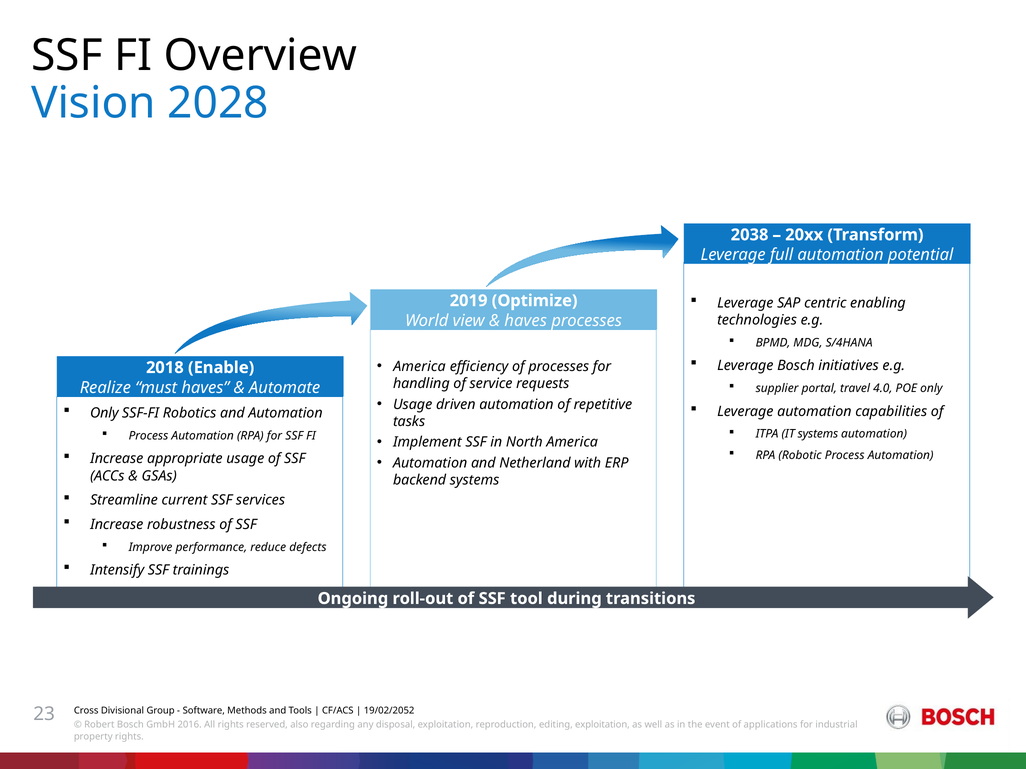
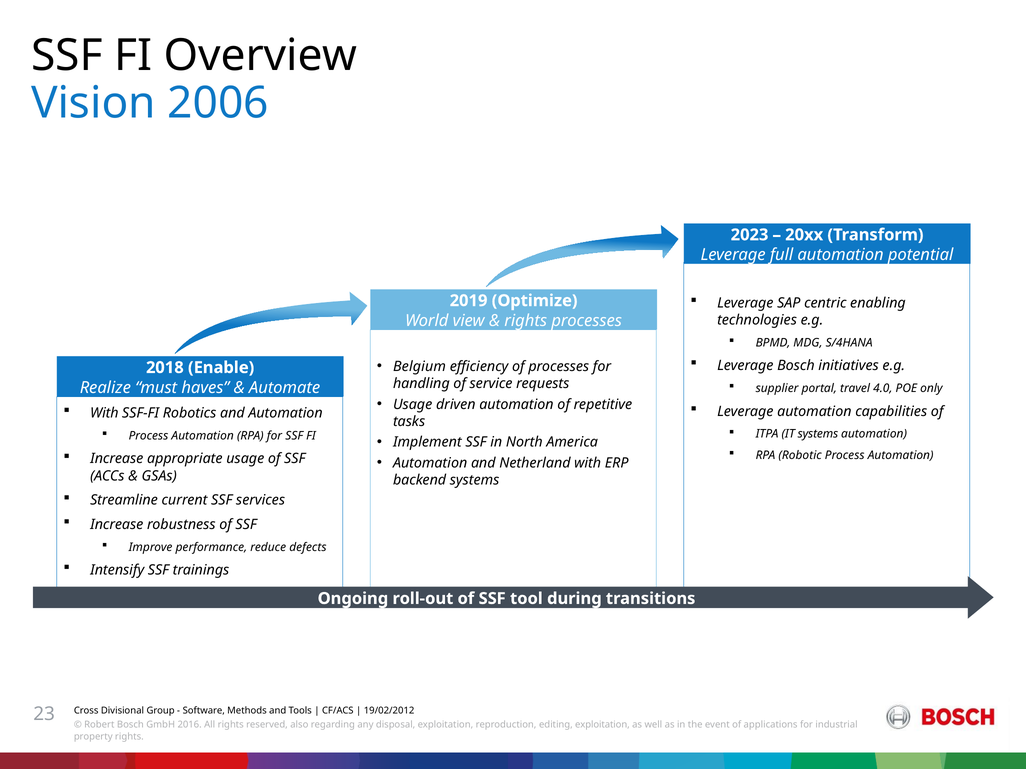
2028: 2028 -> 2006 (218, 103)
2038: 2038 -> 2023 (750, 235)
haves: haves -> rights (526, 321)
America: America -> Belgium (419, 367)
Only: Only -> With (104, 413)
19/02/2052: 19/02/2052 -> 19/02/2012 (389, 711)
